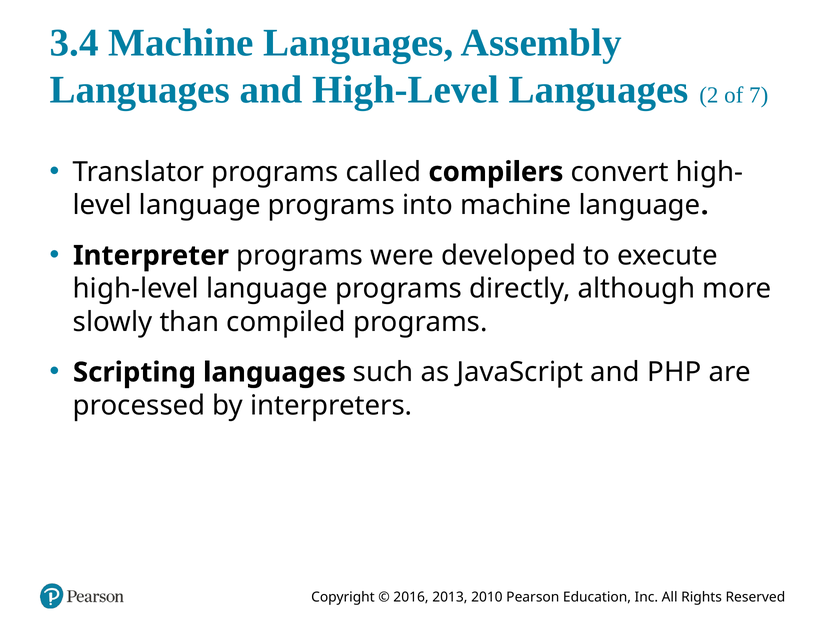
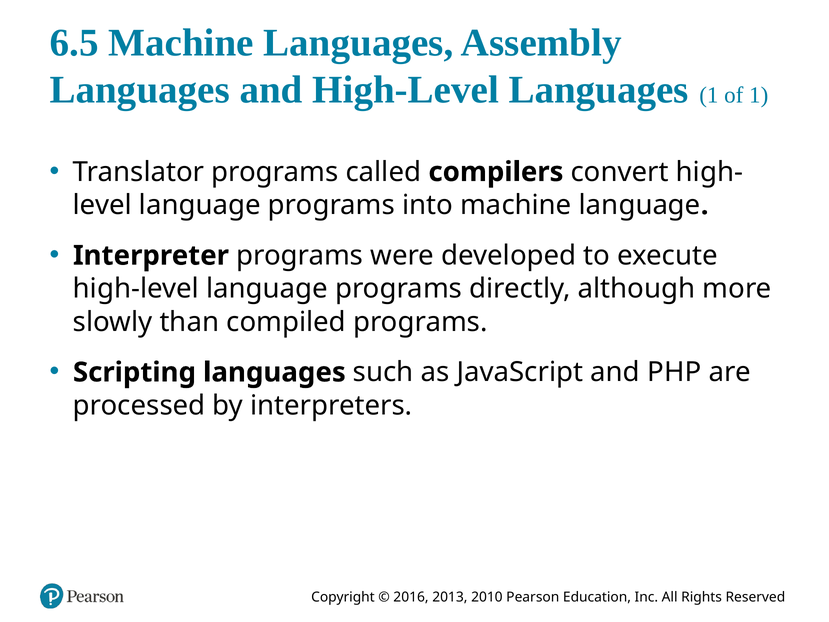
3.4: 3.4 -> 6.5 (74, 43)
Languages 2: 2 -> 1 (709, 95)
of 7: 7 -> 1 (759, 95)
